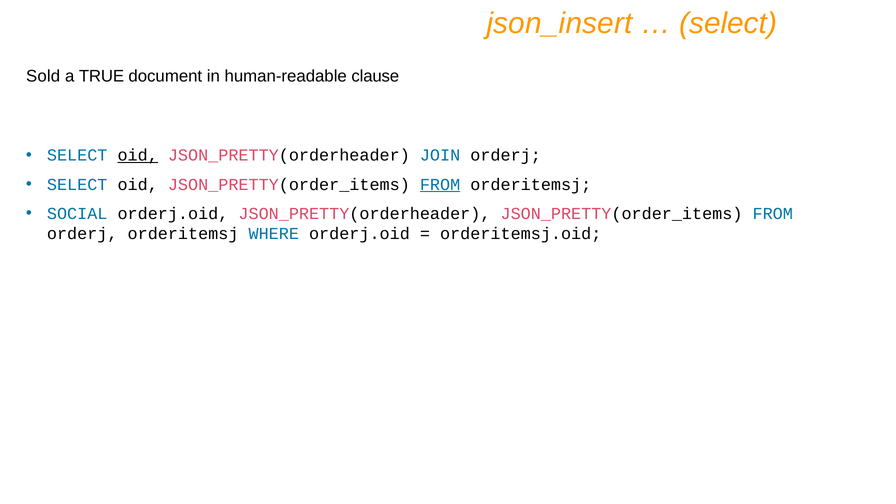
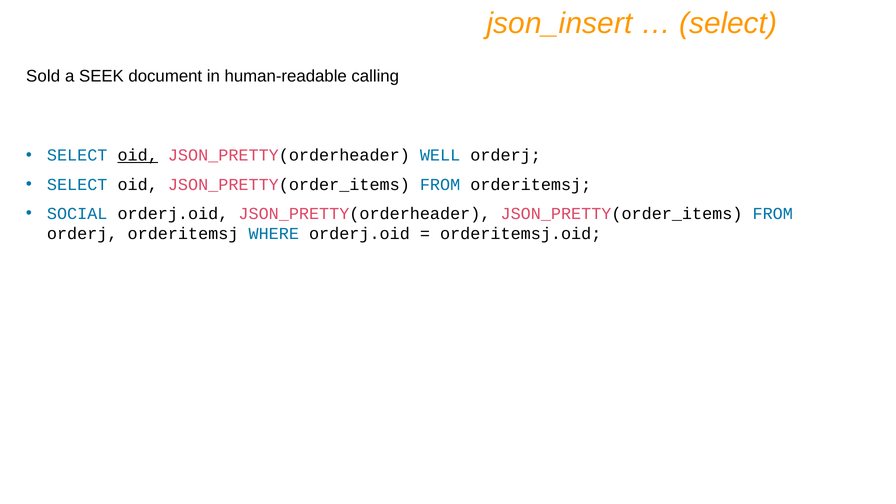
TRUE: TRUE -> SEEK (101, 76)
clause: clause -> calling (375, 76)
JOIN: JOIN -> WELL (440, 155)
FROM underline: present -> none (440, 185)
